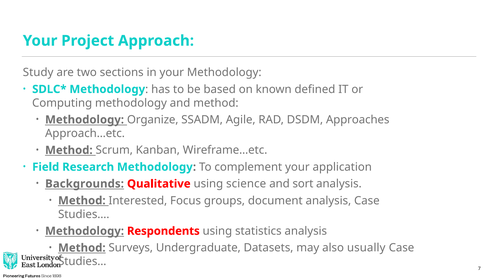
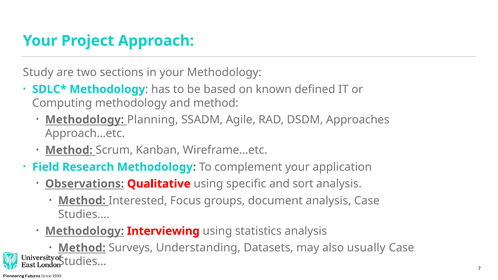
Organize: Organize -> Planning (153, 120)
Backgrounds: Backgrounds -> Observations (85, 184)
science: science -> specific (246, 184)
Respondents: Respondents -> Interviewing (163, 231)
Undergraduate: Undergraduate -> Understanding (198, 248)
